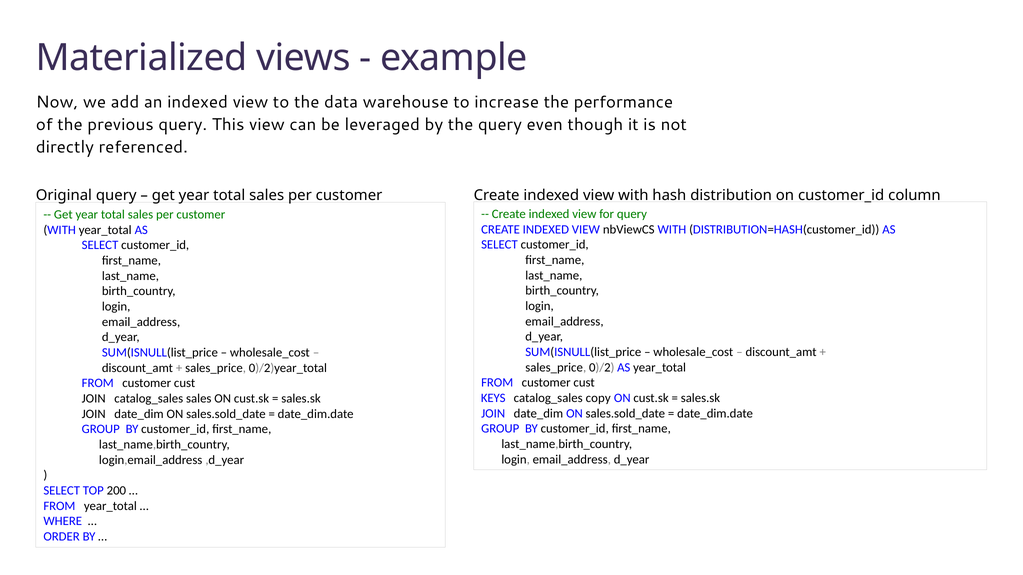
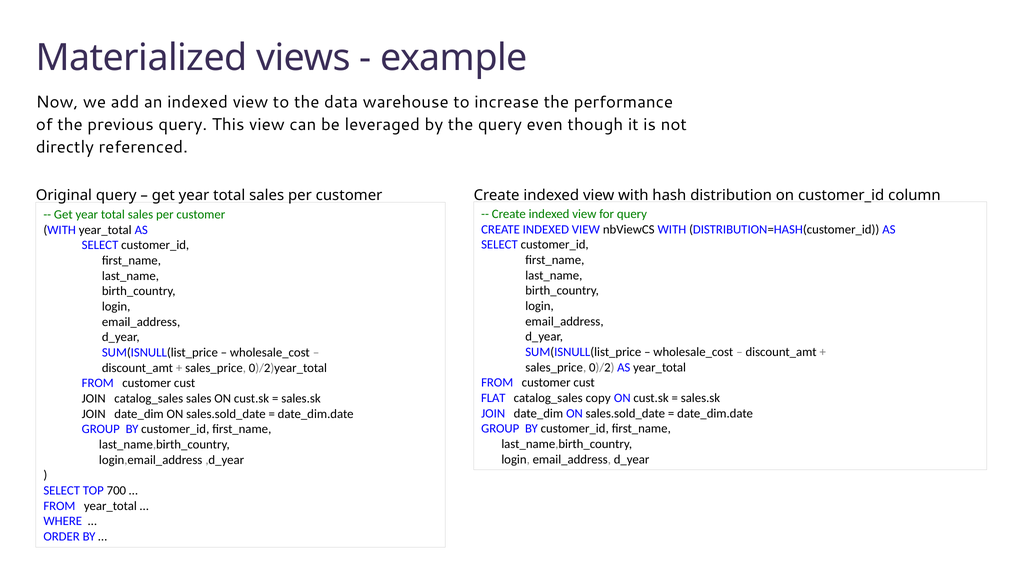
KEYS: KEYS -> FLAT (493, 398)
200: 200 -> 700 (116, 491)
